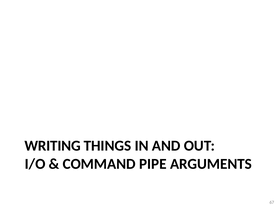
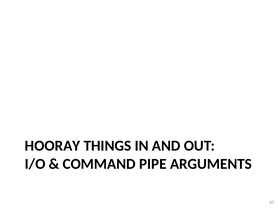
WRITING: WRITING -> HOORAY (52, 145)
